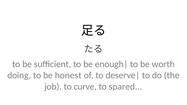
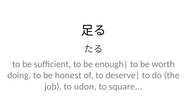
curve: curve -> udon (85, 87)
spared: spared -> square (126, 87)
